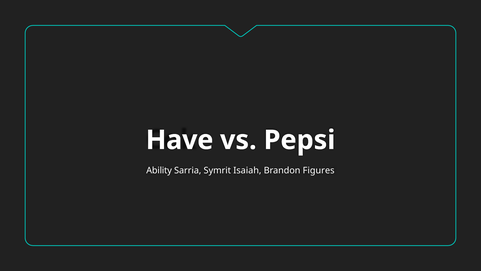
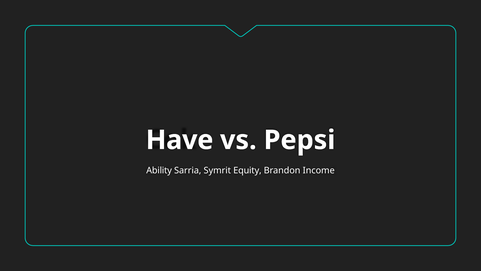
Isaiah: Isaiah -> Equity (247, 170)
Figures: Figures -> Income (319, 170)
